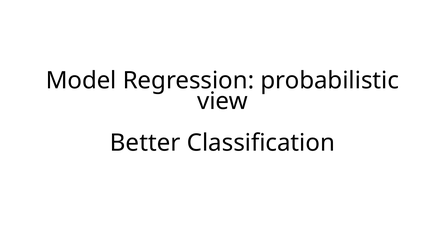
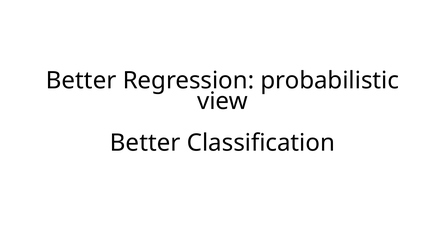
Model: Model -> Better (81, 81)
